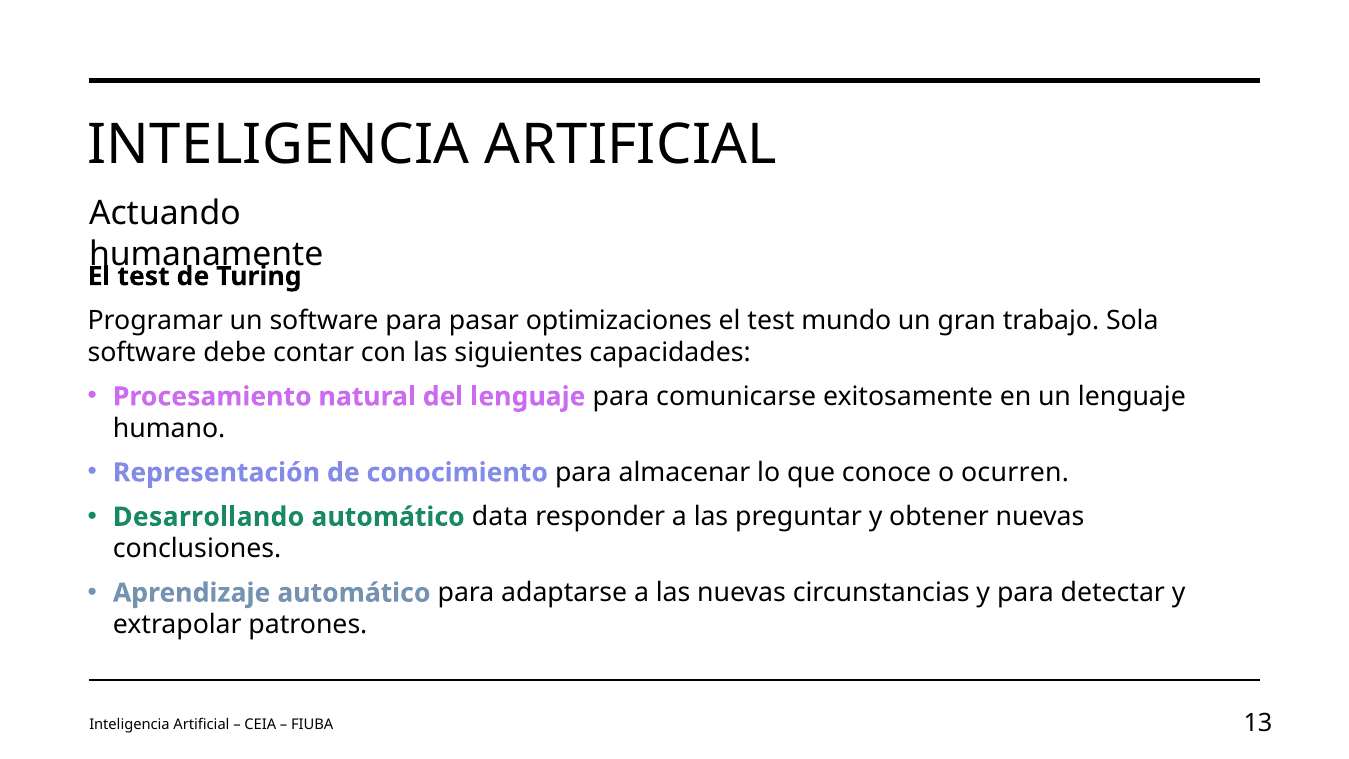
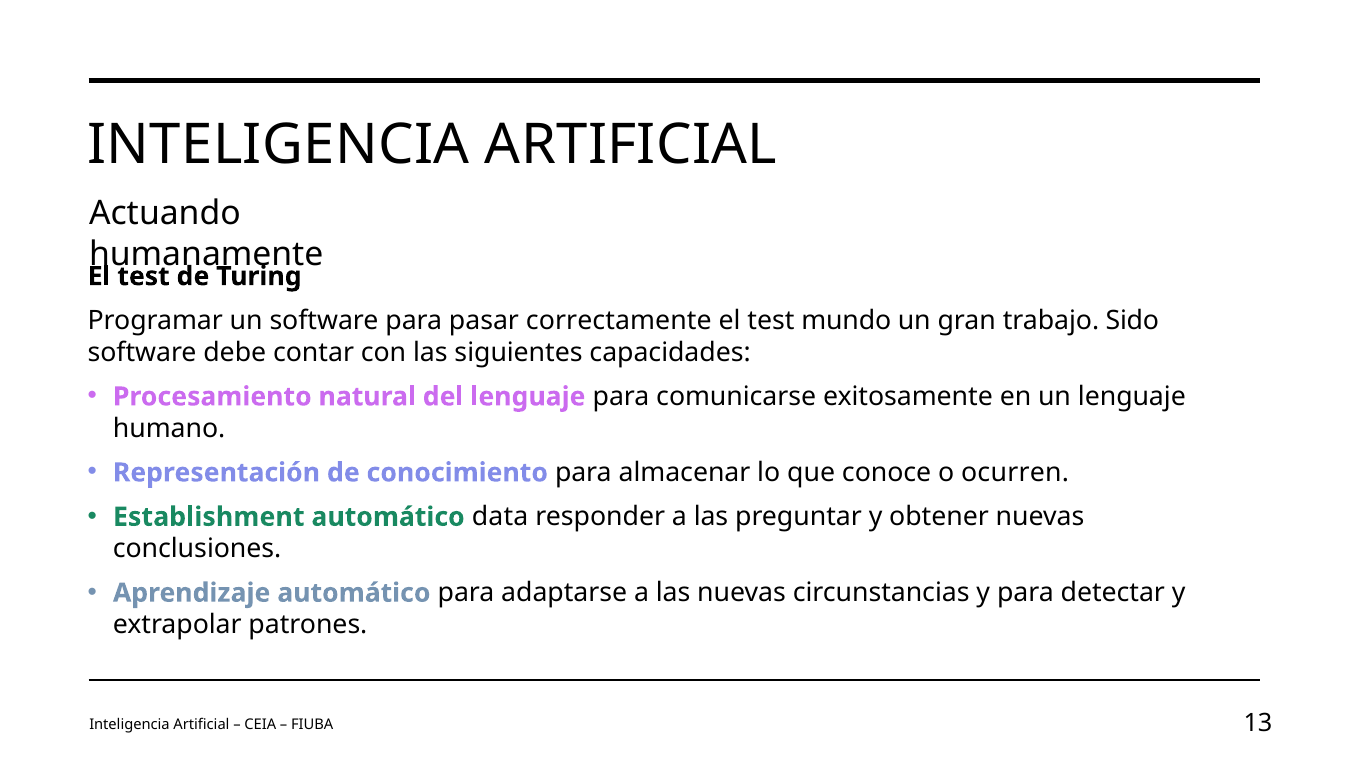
optimizaciones: optimizaciones -> correctamente (619, 321)
Sola: Sola -> Sido (1132, 321)
Desarrollando: Desarrollando -> Establishment (209, 517)
